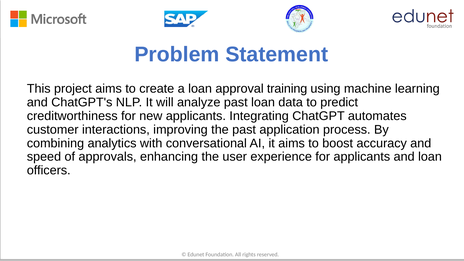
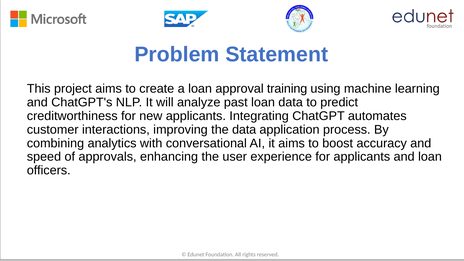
the past: past -> data (244, 130)
